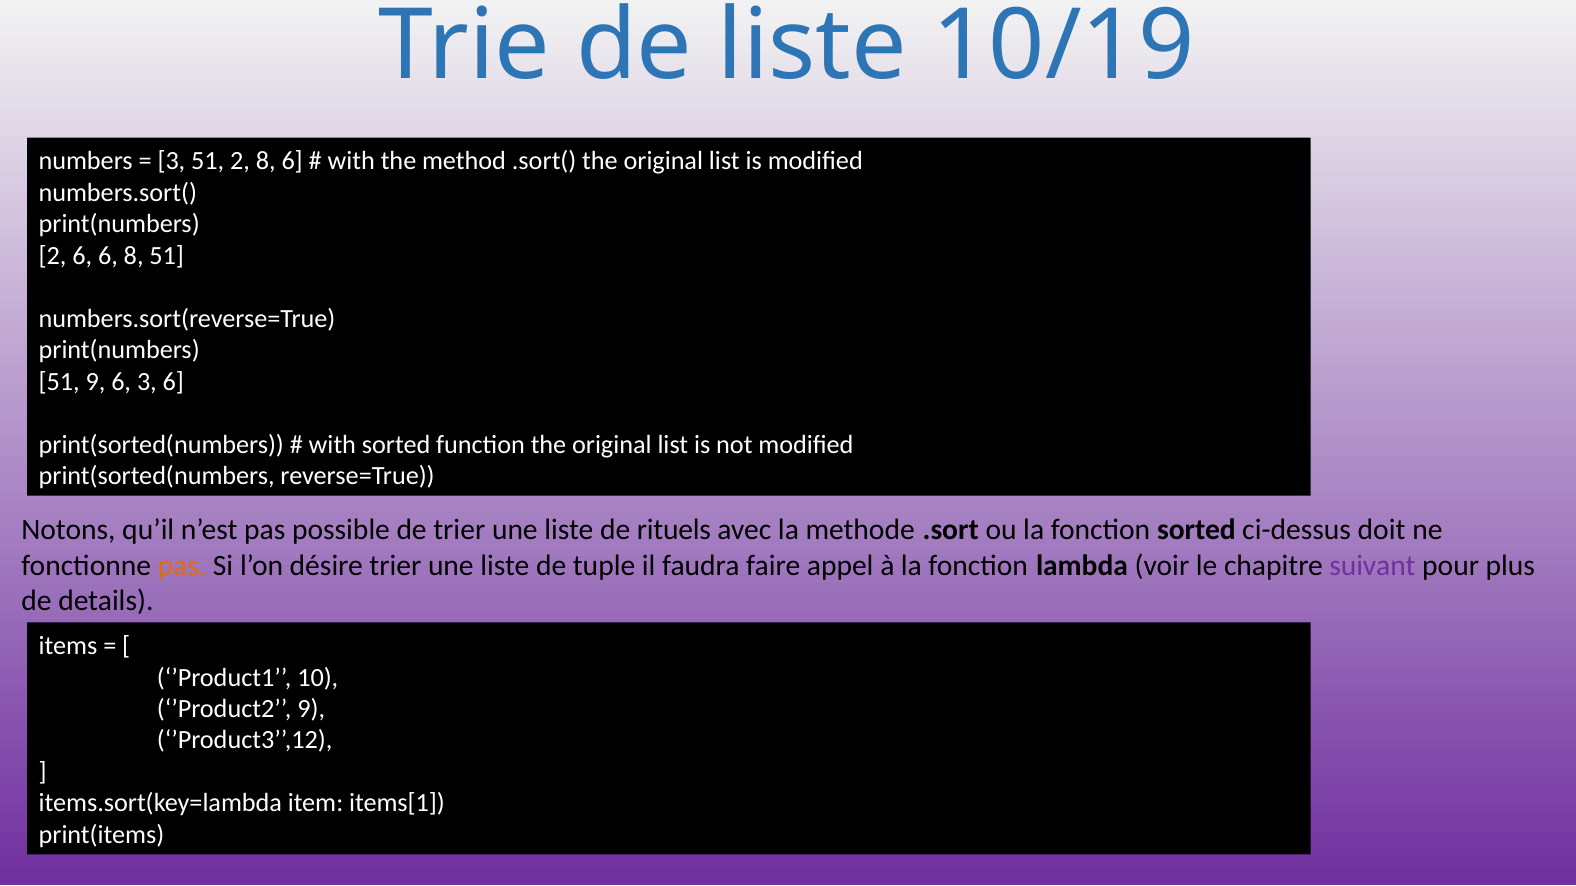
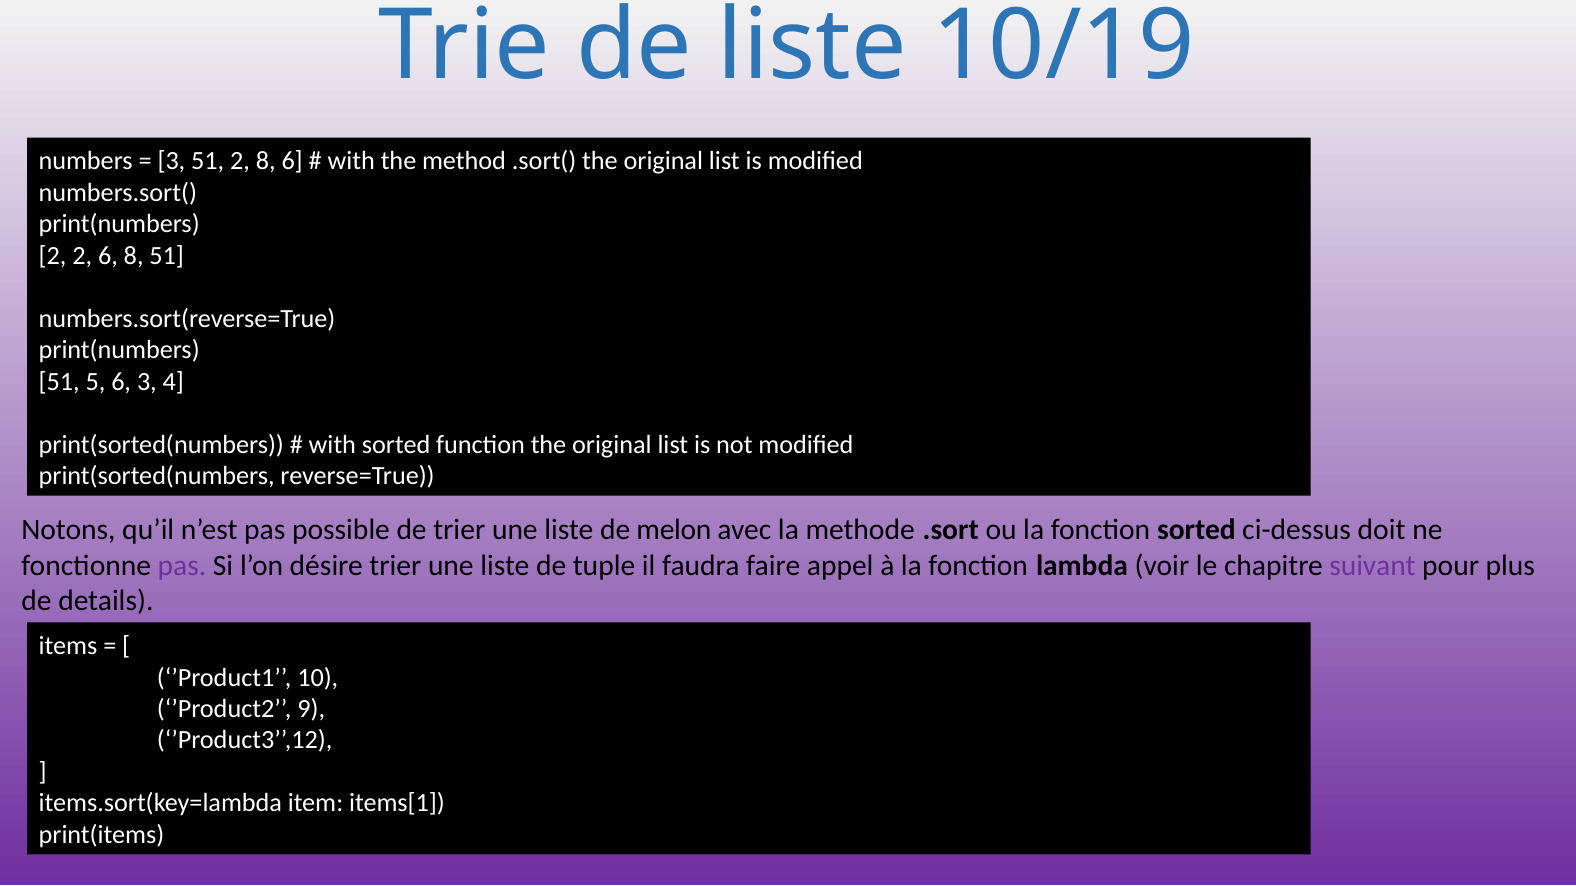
2 6: 6 -> 2 (82, 256)
51 9: 9 -> 5 (95, 382)
3 6: 6 -> 4 (173, 382)
rituels: rituels -> melon (674, 530)
pas colour: orange -> purple (182, 566)
